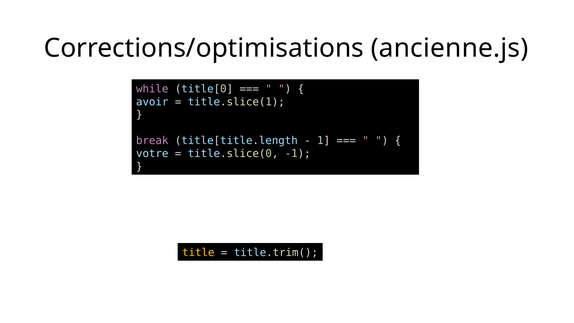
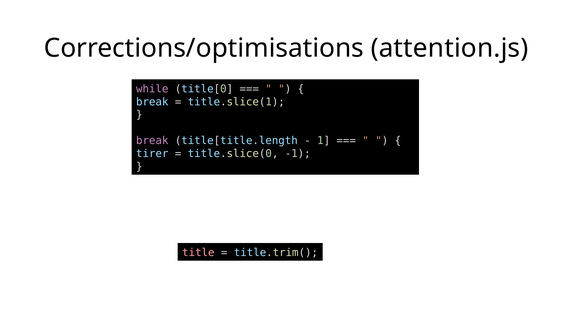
ancienne.js: ancienne.js -> attention.js (449, 48)
avoir: avoir -> break (152, 102)
votre: votre -> tirer (152, 153)
title colour: yellow -> pink (198, 253)
